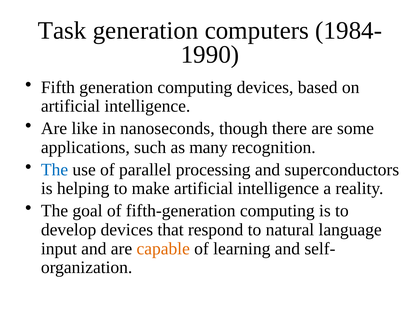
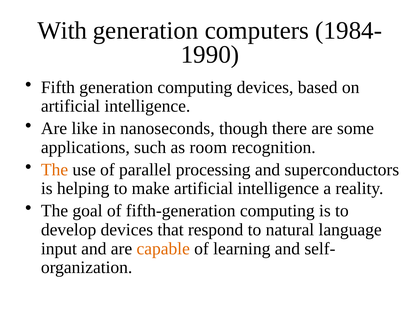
Task: Task -> With (62, 31)
many: many -> room (208, 147)
The colour: blue -> orange (55, 170)
